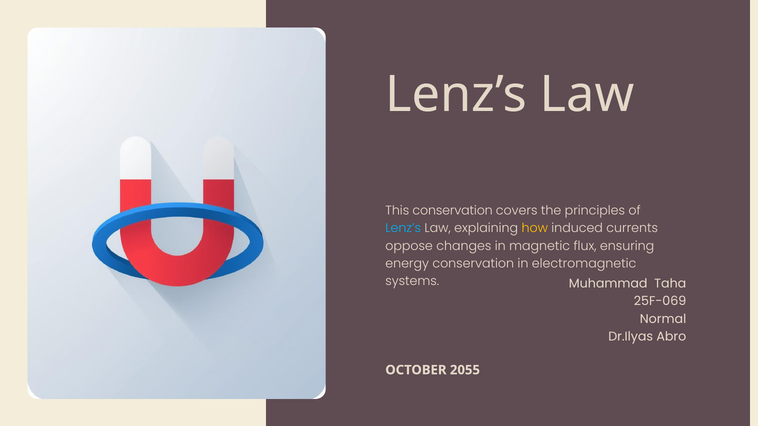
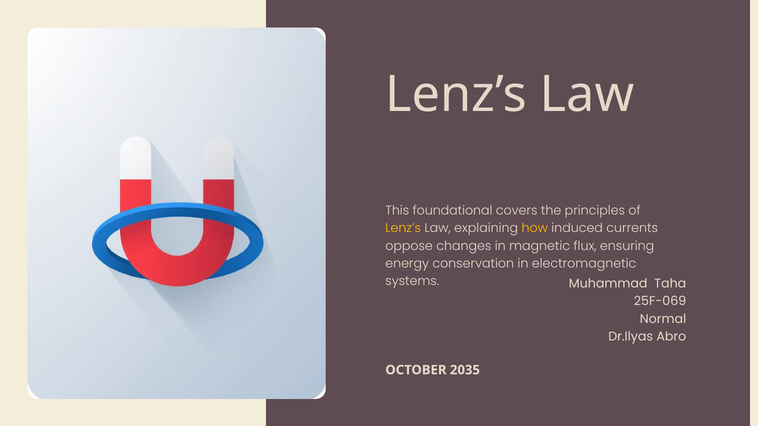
This conservation: conservation -> foundational (453, 211)
Lenz’s colour: light blue -> yellow (403, 229)
2055: 2055 -> 2035 (465, 370)
